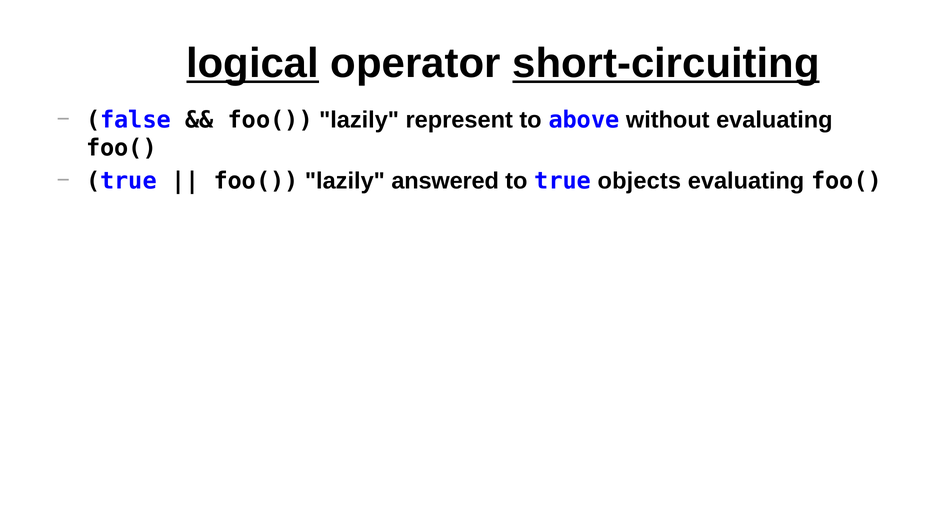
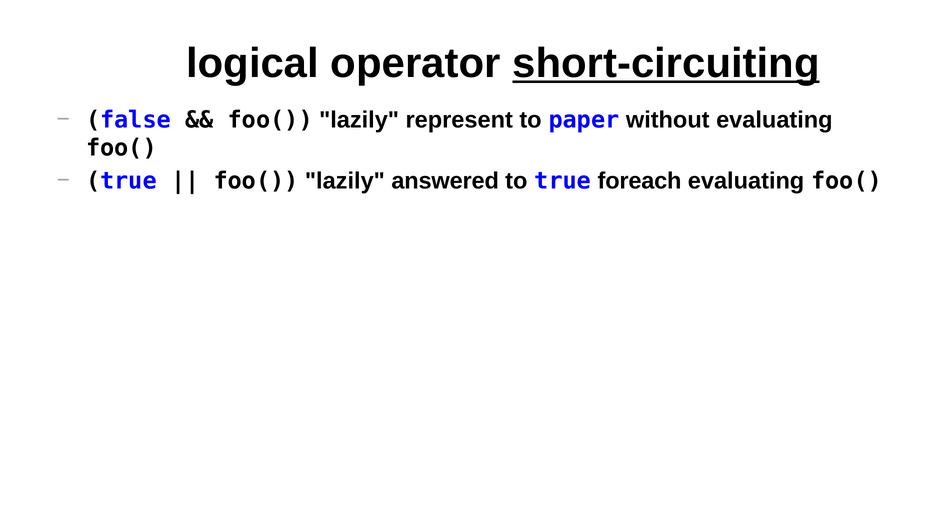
logical underline: present -> none (253, 64)
above: above -> paper (584, 120)
objects: objects -> foreach (640, 181)
